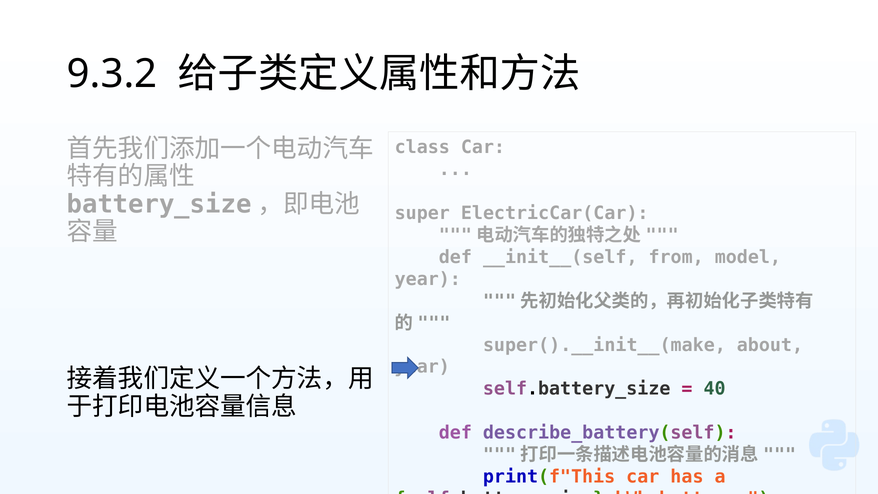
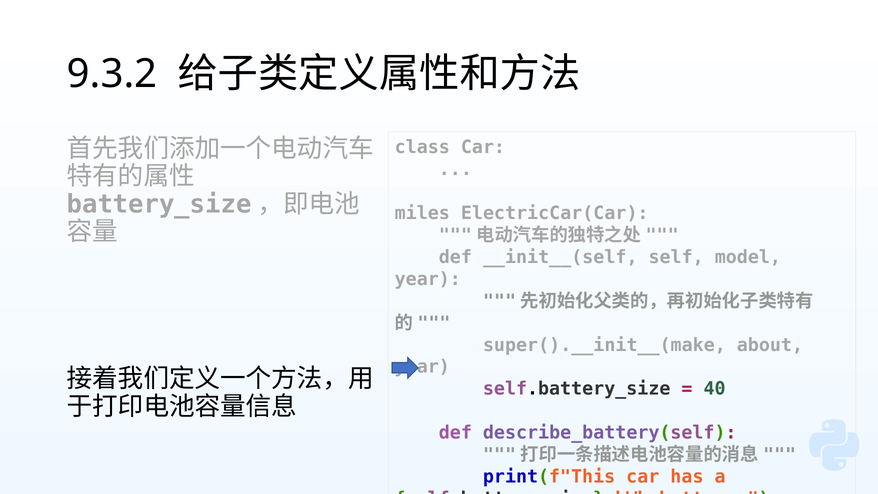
super: super -> miles (422, 213)
from: from -> self (676, 257)
